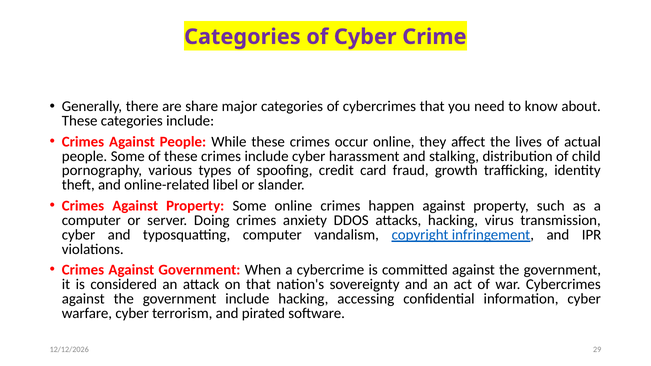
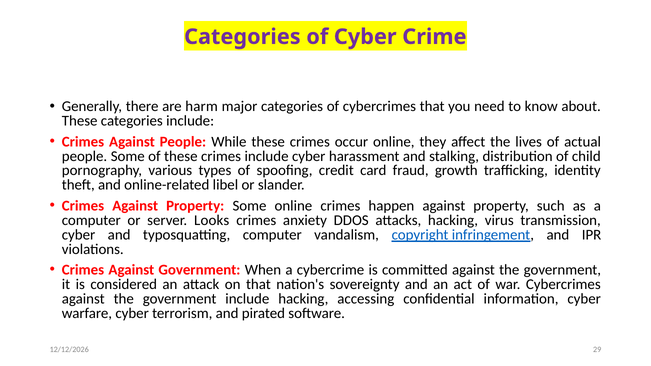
share: share -> harm (202, 107)
Doing: Doing -> Looks (212, 220)
